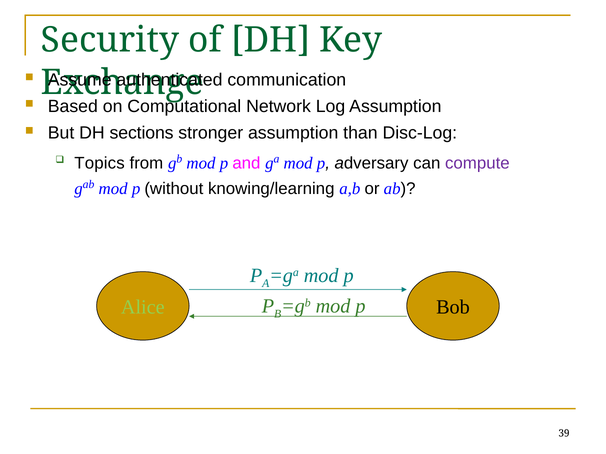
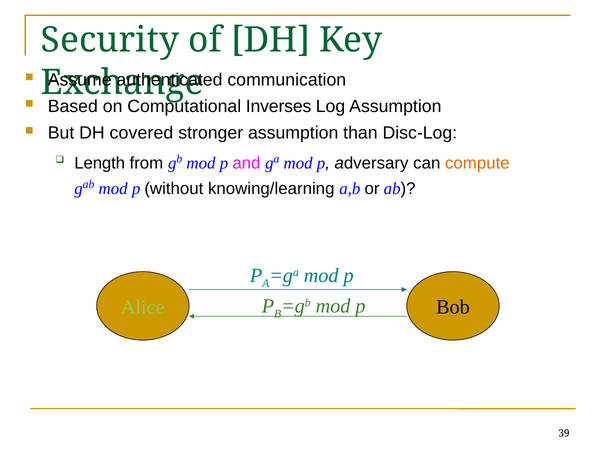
Network: Network -> Inverses (279, 107)
sections: sections -> covered (141, 133)
Topics: Topics -> Length (100, 163)
compute colour: purple -> orange (477, 163)
